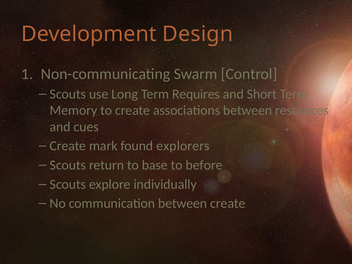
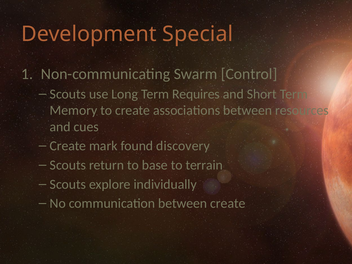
Design: Design -> Special (198, 34)
explorers: explorers -> discovery (183, 146)
before: before -> terrain (204, 165)
